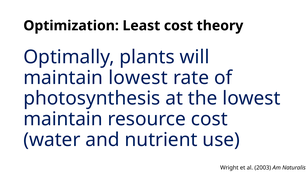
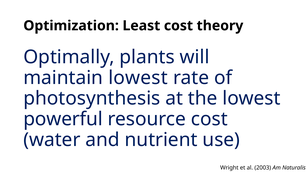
maintain: maintain -> powerful (63, 119)
